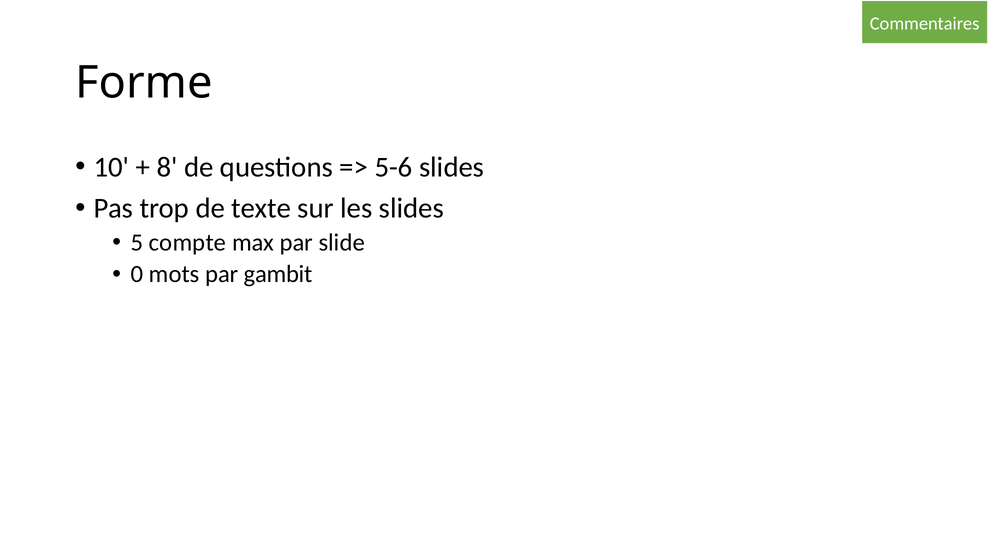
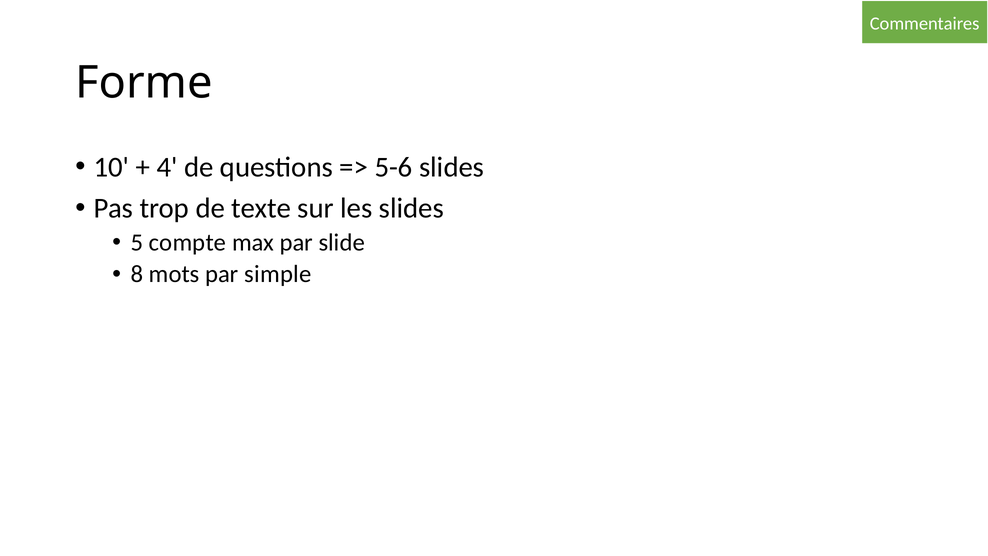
8: 8 -> 4 (167, 167)
0: 0 -> 8 (137, 274)
gambit: gambit -> simple (278, 274)
